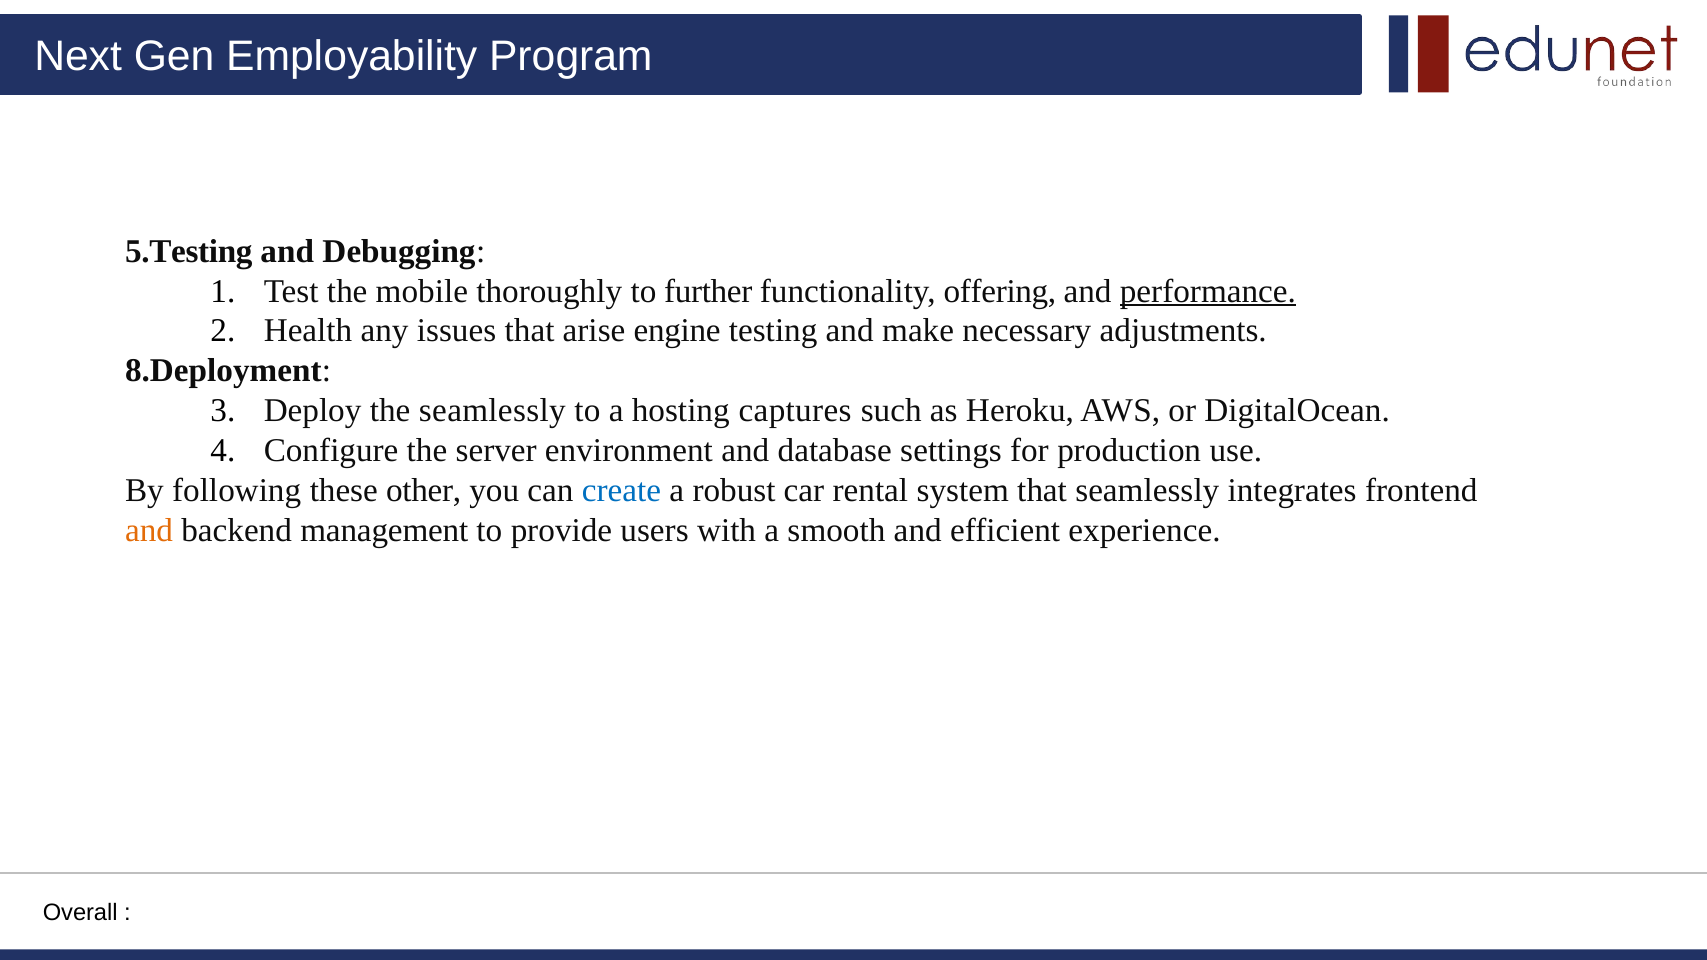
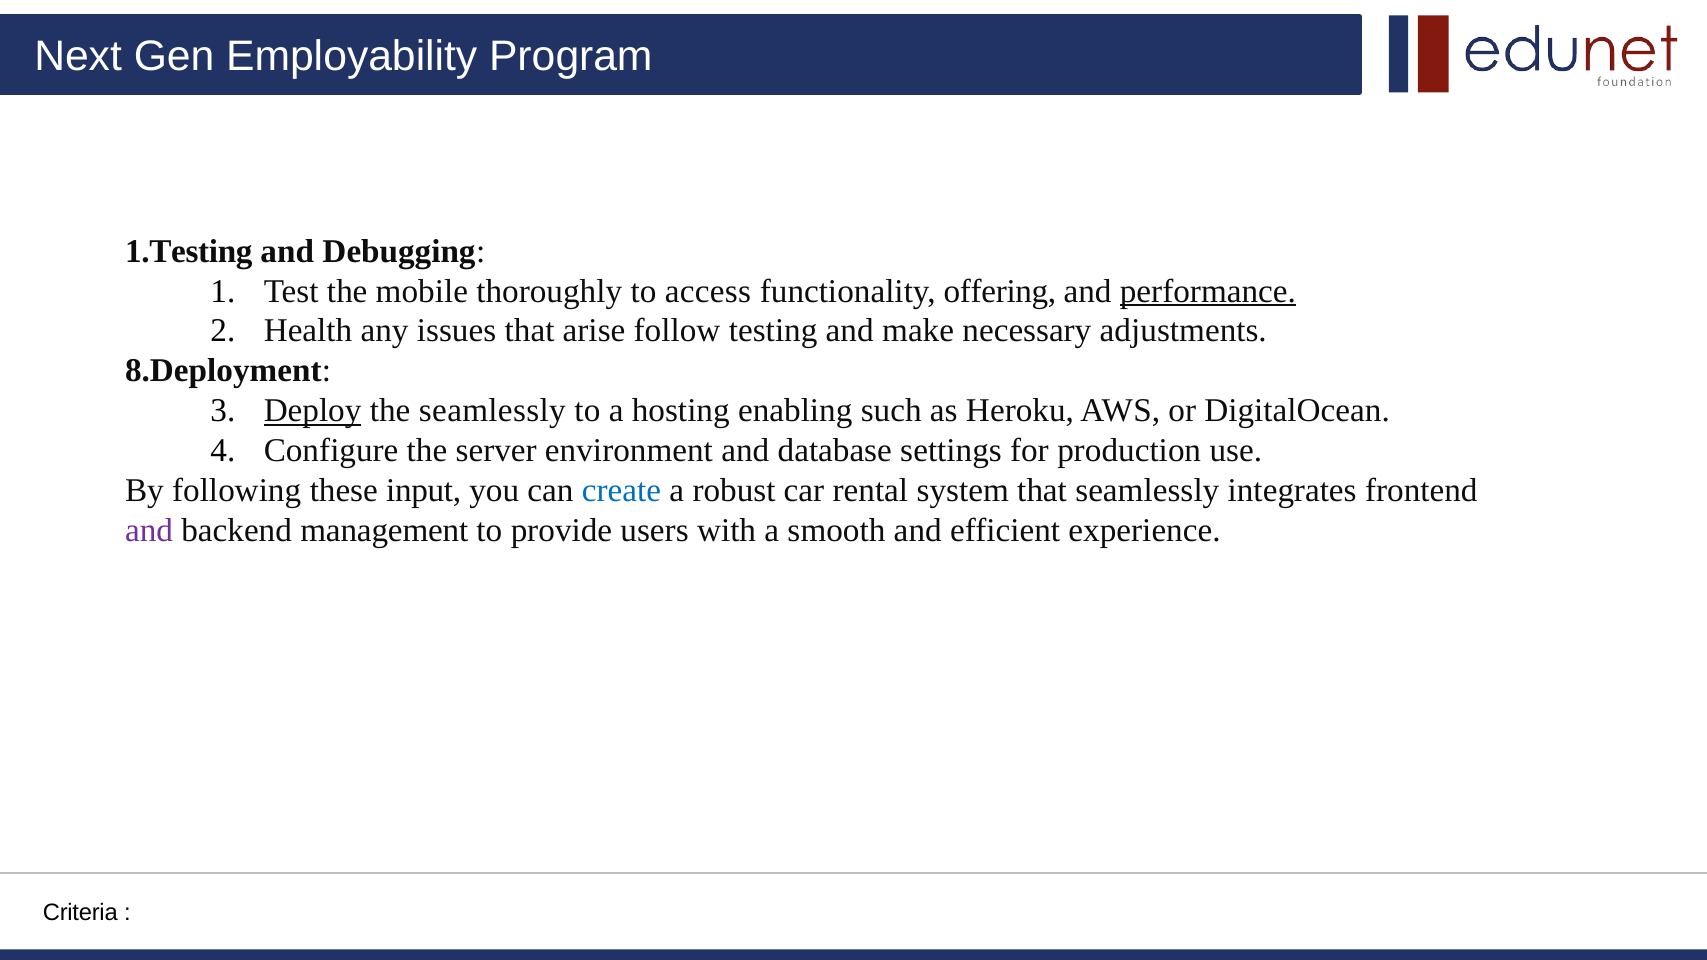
5.Testing: 5.Testing -> 1.Testing (189, 251)
further: further -> access (708, 291)
engine: engine -> follow (677, 331)
Deploy underline: none -> present (313, 411)
captures: captures -> enabling (795, 411)
other: other -> input (424, 490)
and colour: orange -> purple (149, 530)
Overall: Overall -> Criteria (80, 913)
